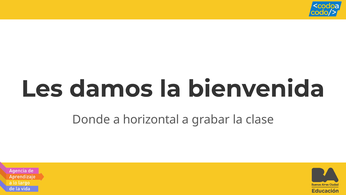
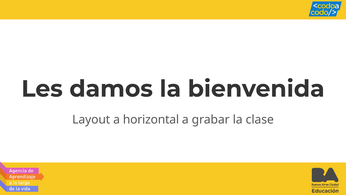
Donde: Donde -> Layout (91, 120)
